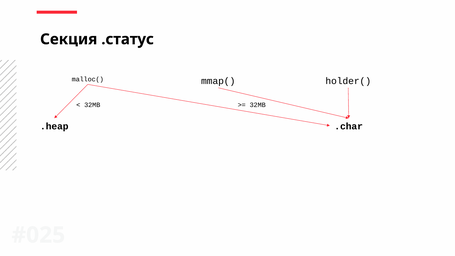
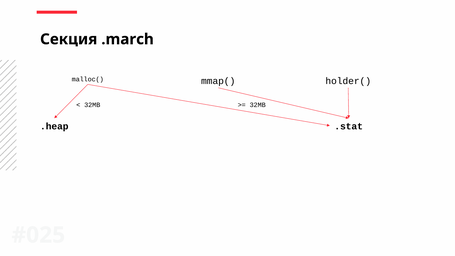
.статус: .статус -> .march (128, 39)
.char: .char -> .stat (349, 126)
